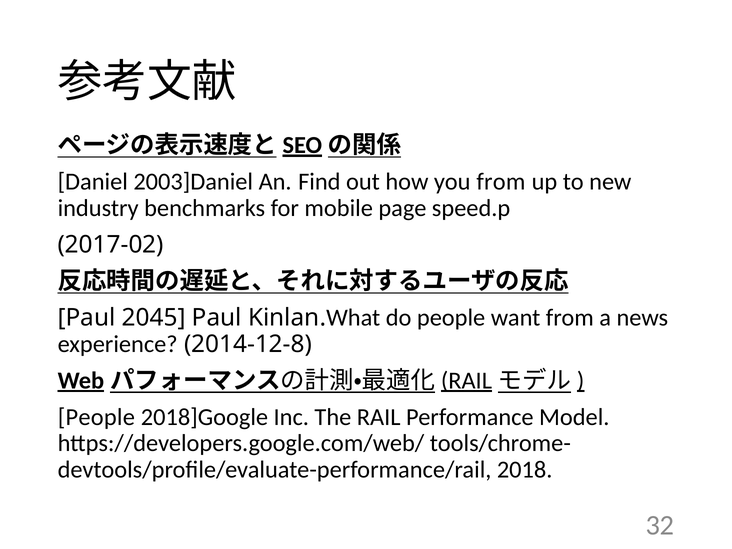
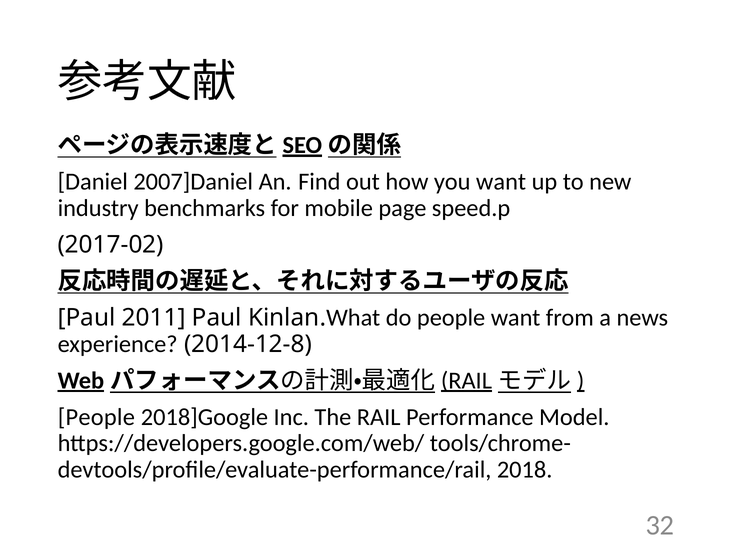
2003]Daniel: 2003]Daniel -> 2007]Daniel (193, 182)
you from: from -> want (501, 182)
2045: 2045 -> 2011 (154, 318)
